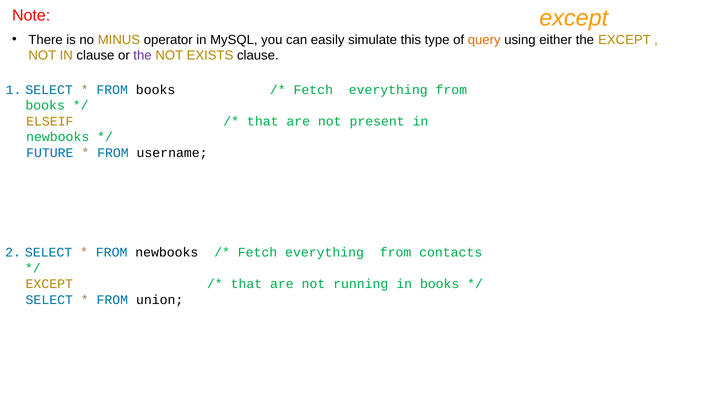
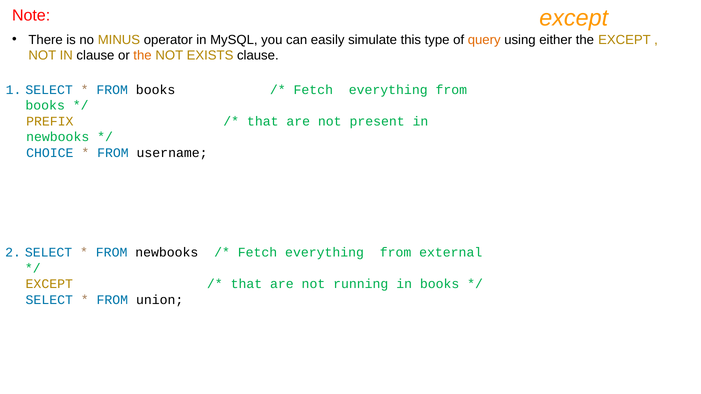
the colour: purple -> orange (143, 56)
ELSEIF: ELSEIF -> PREFIX (50, 121)
FUTURE: FUTURE -> CHOICE (50, 153)
contacts: contacts -> external (451, 253)
